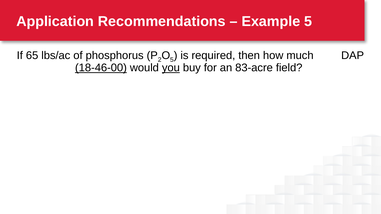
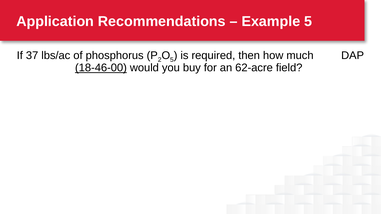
65: 65 -> 37 (32, 56)
you underline: present -> none (171, 68)
83-acre: 83-acre -> 62-acre (254, 68)
